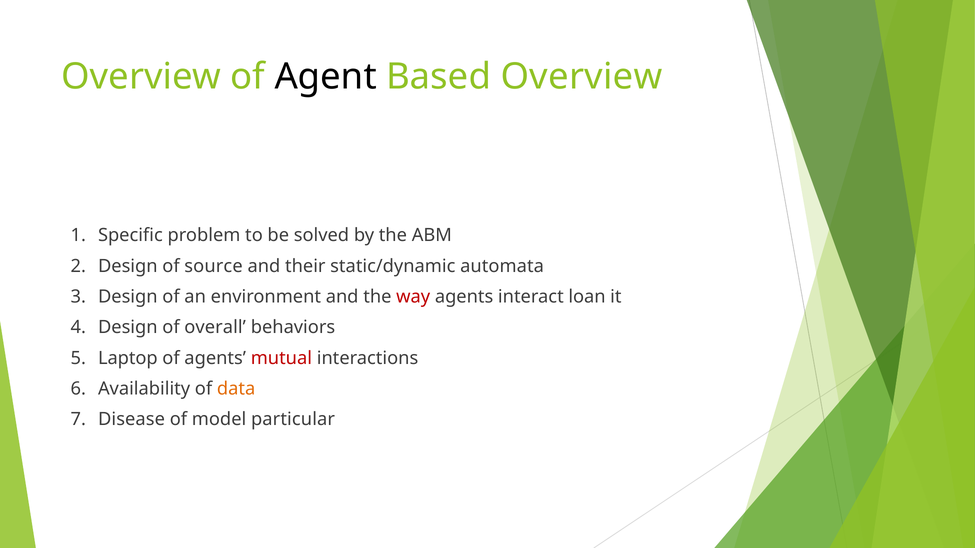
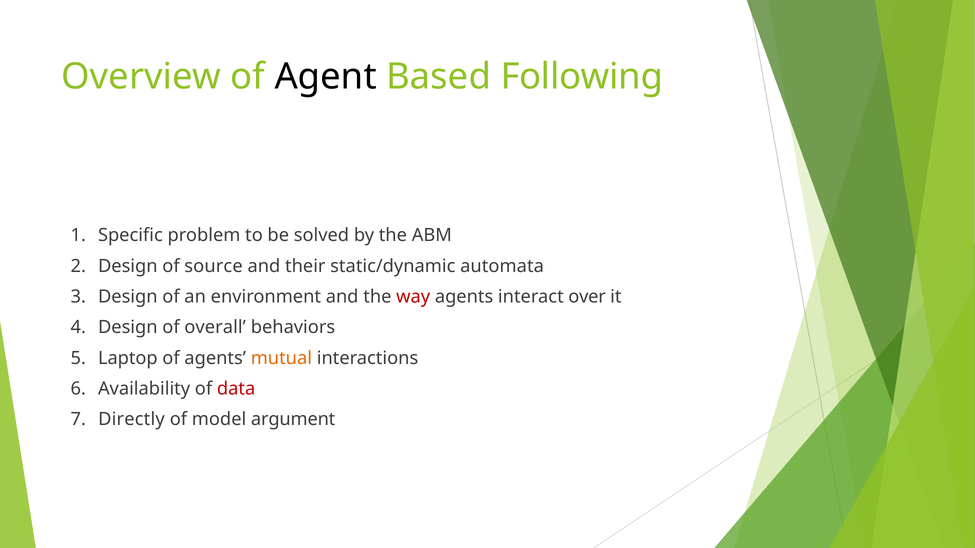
Based Overview: Overview -> Following (582, 77)
loan: loan -> over (587, 297)
mutual colour: red -> orange (281, 358)
data colour: orange -> red (236, 389)
Disease: Disease -> Directly (131, 420)
particular: particular -> argument (293, 420)
